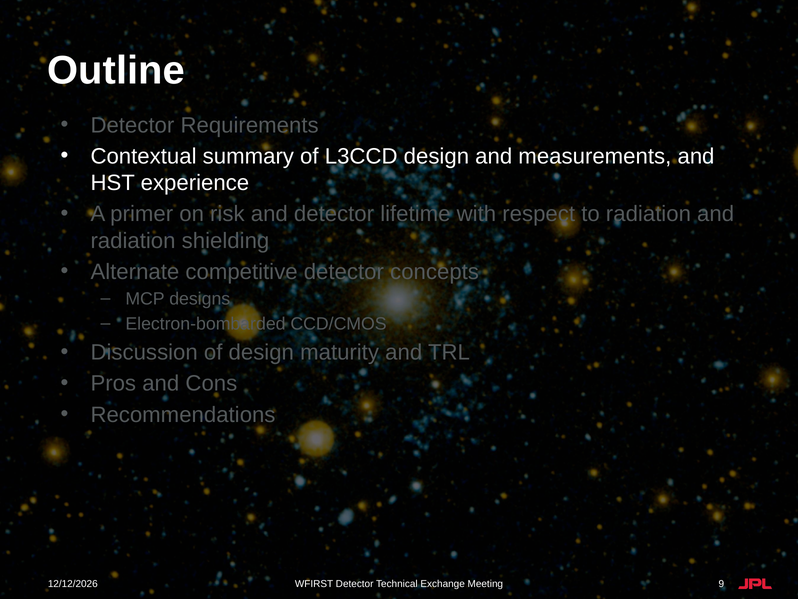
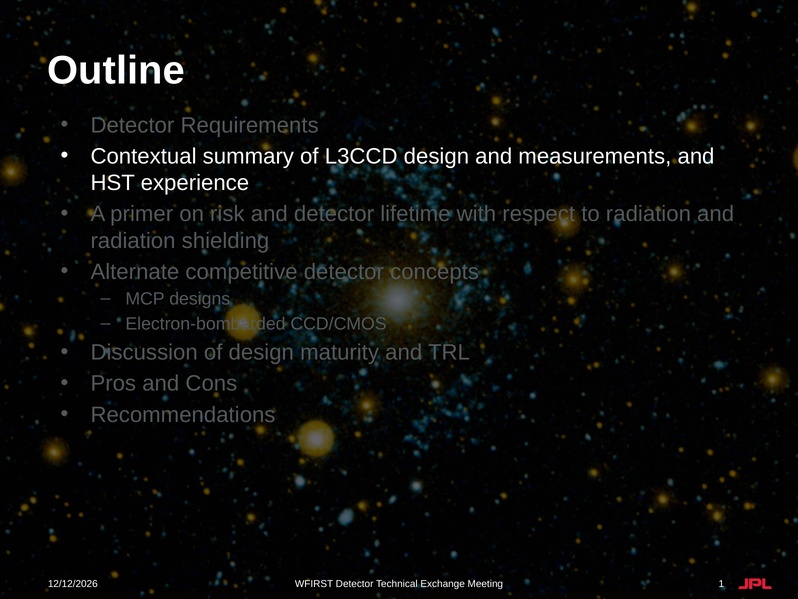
9: 9 -> 1 (721, 583)
